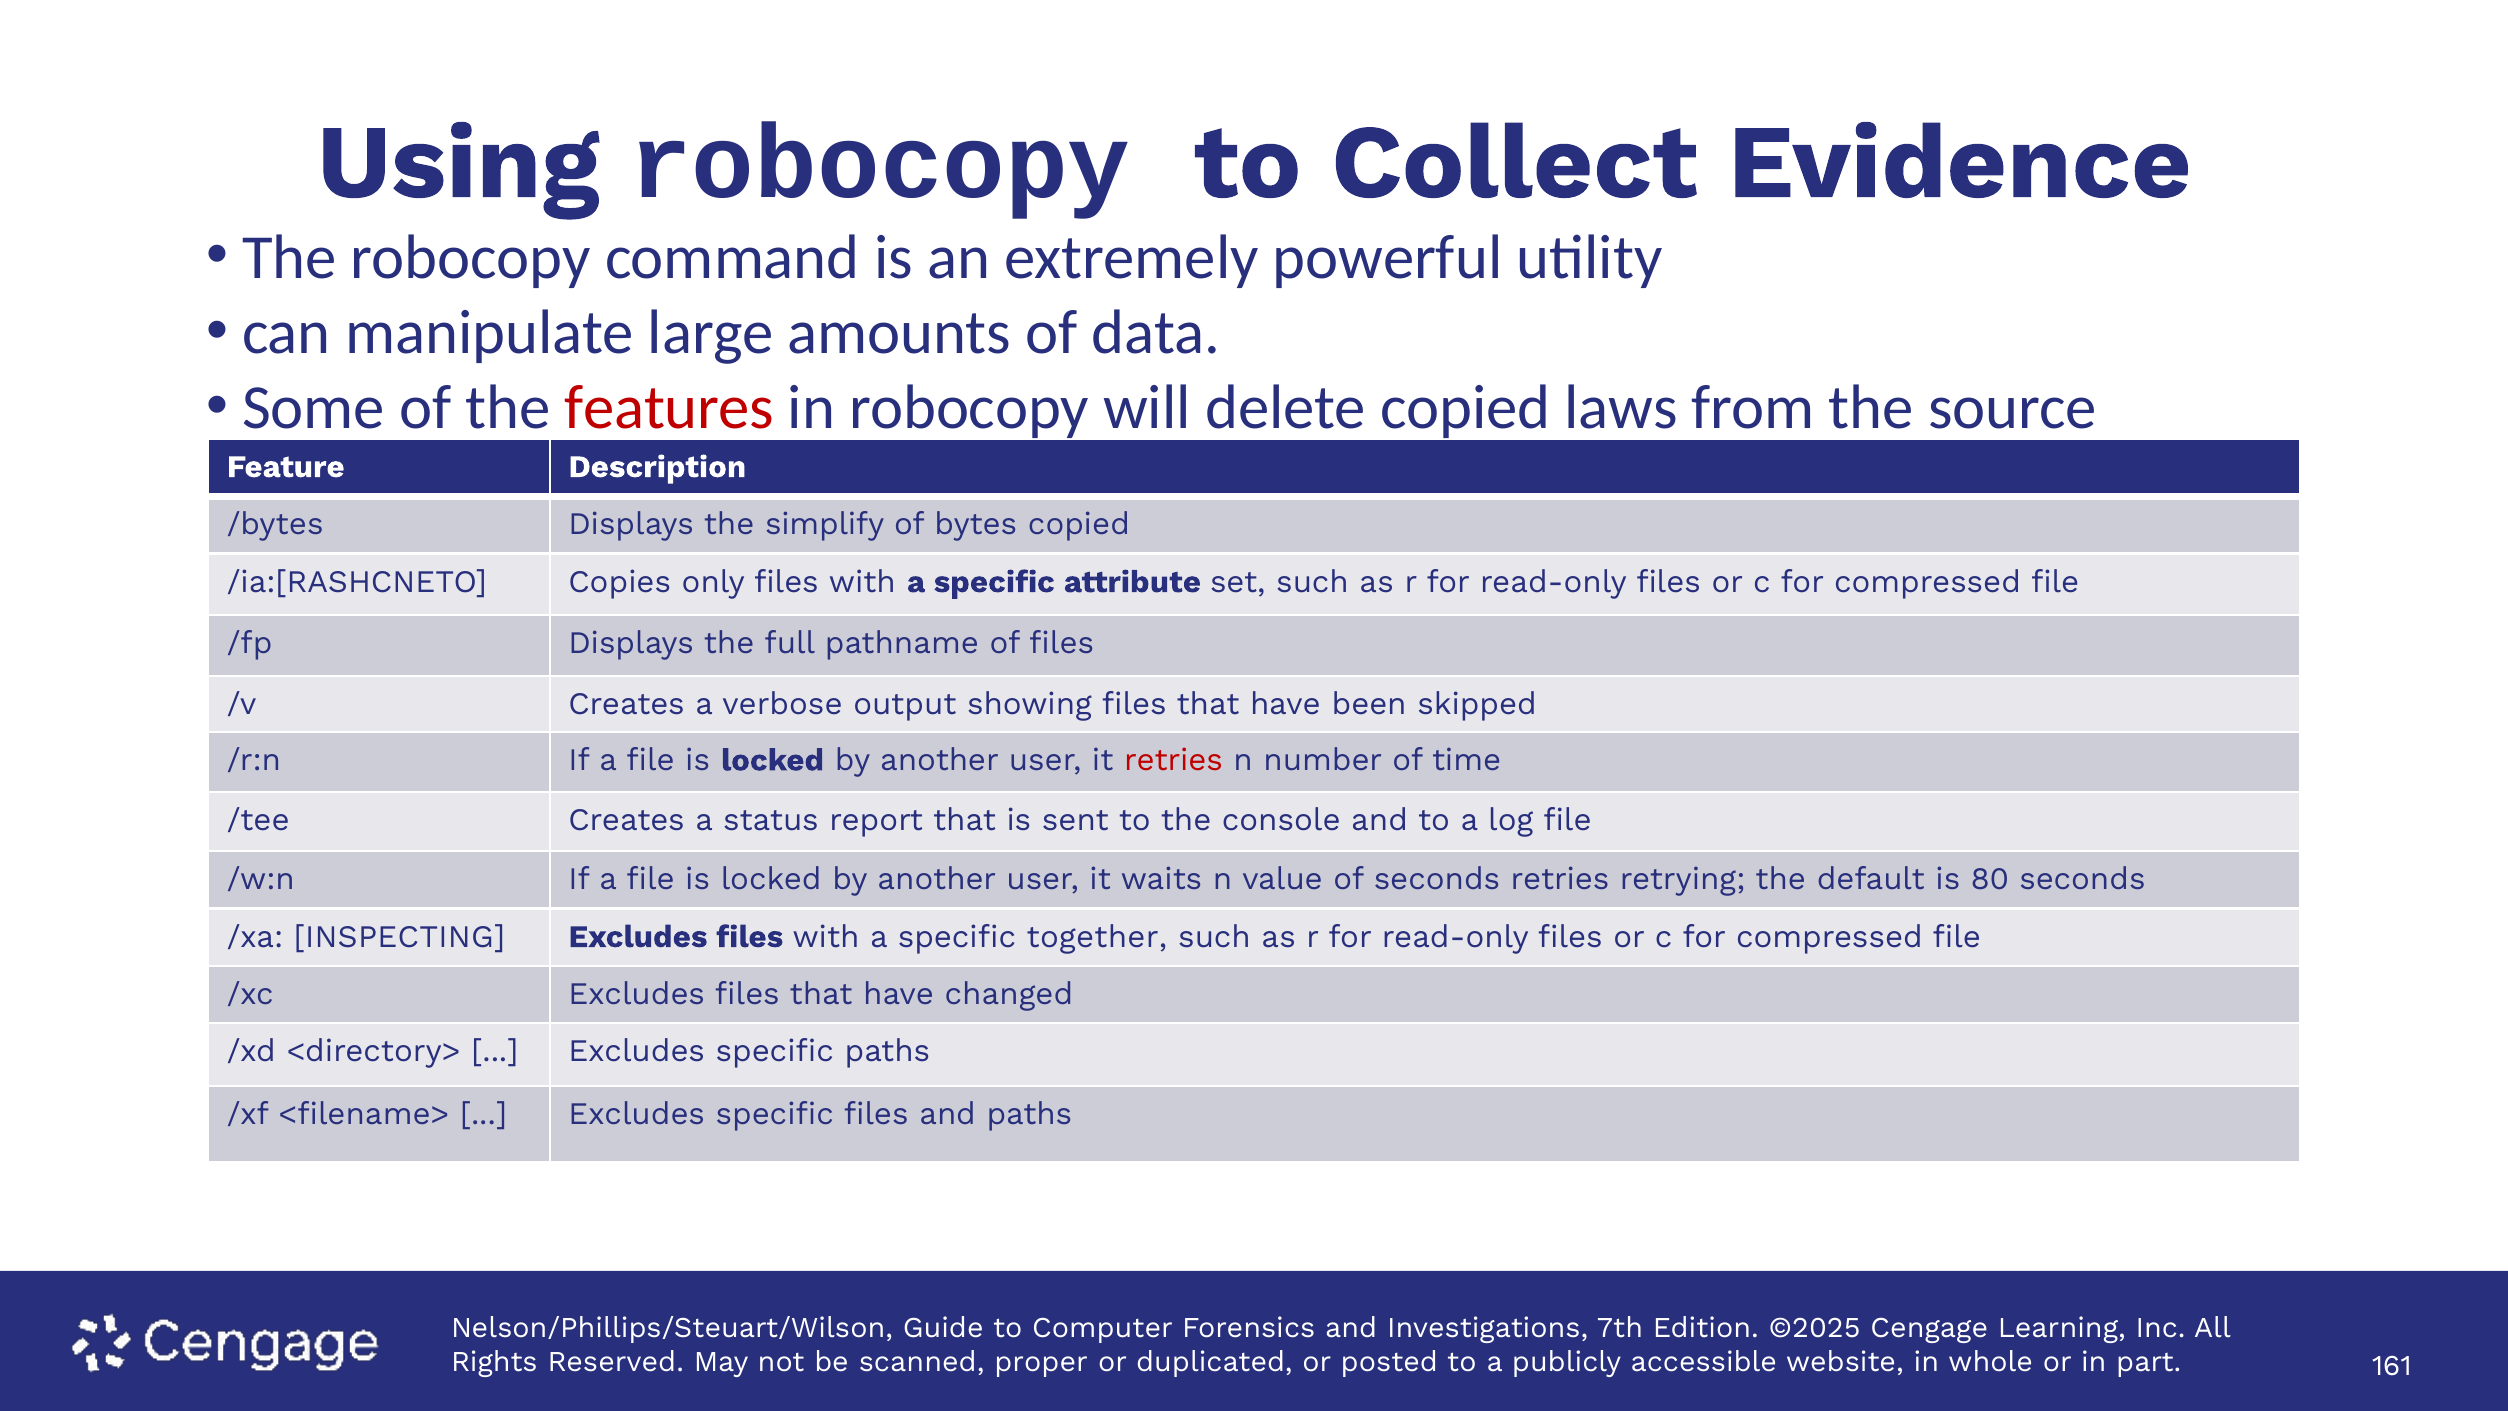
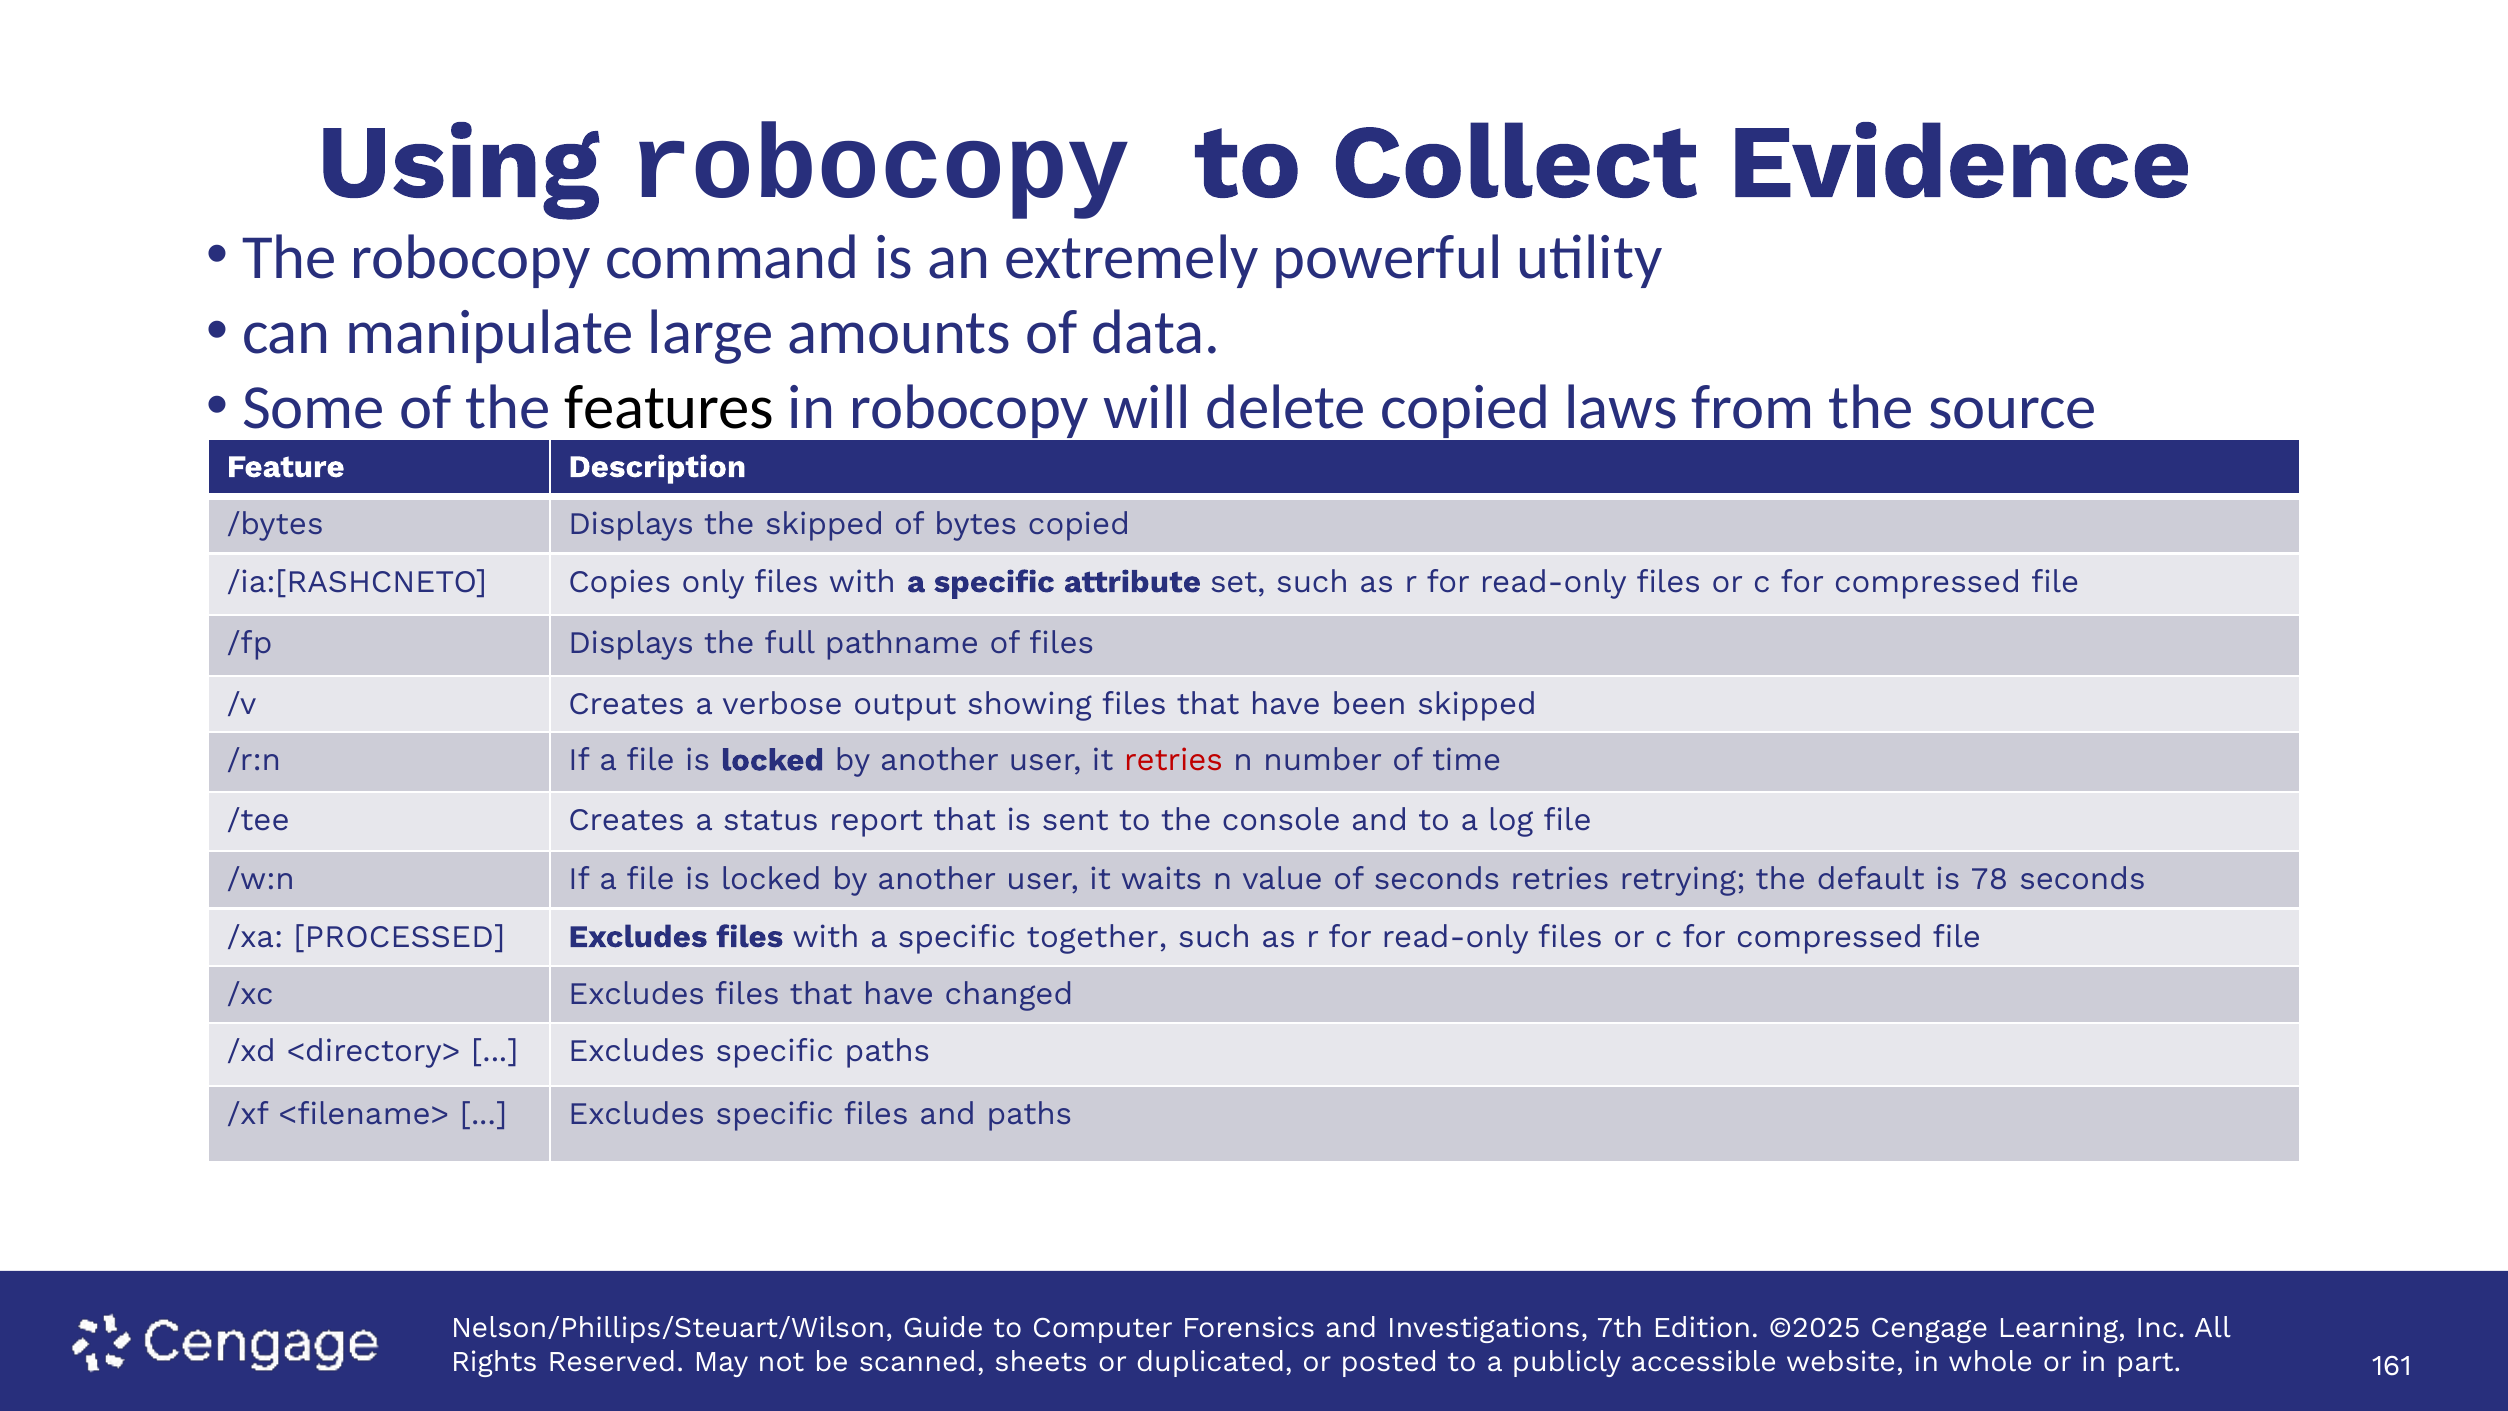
features colour: red -> black (669, 408)
the simplify: simplify -> skipped (825, 524)
80: 80 -> 78 (1990, 879)
INSPECTING: INSPECTING -> PROCESSED (399, 937)
proper: proper -> sheets (1041, 1362)
